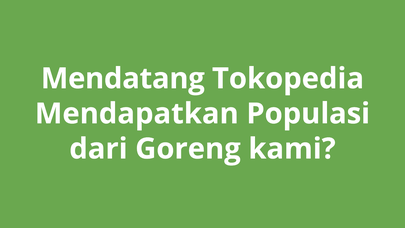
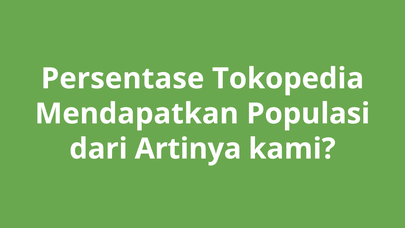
Mendatang: Mendatang -> Persentase (123, 79)
Goreng: Goreng -> Artinya (188, 149)
